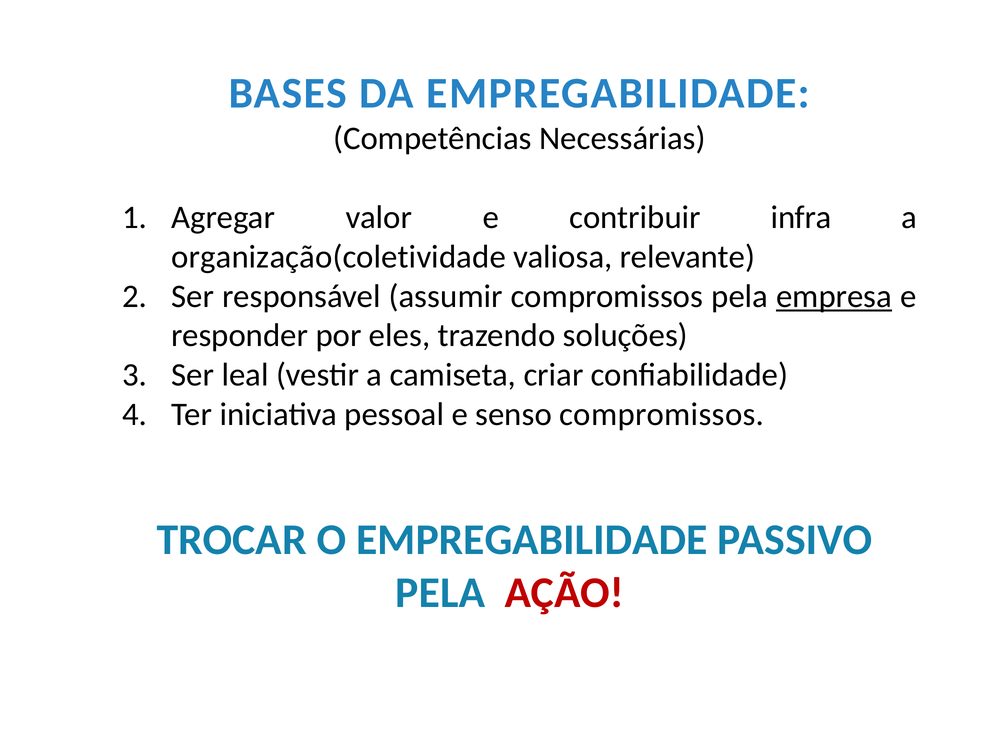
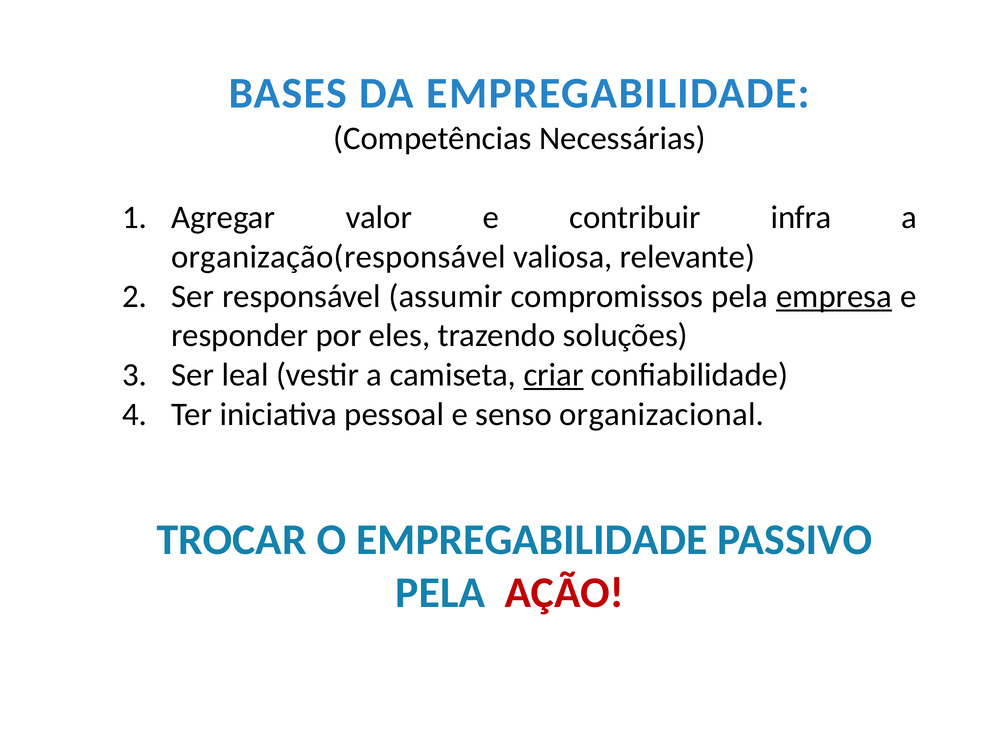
organização(coletividade: organização(coletividade -> organização(responsável (339, 257)
criar underline: none -> present (554, 375)
senso compromissos: compromissos -> organizacional (662, 414)
